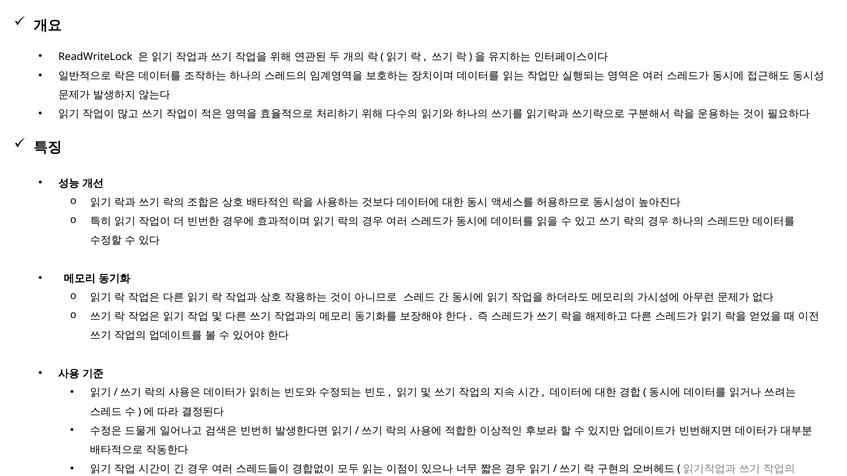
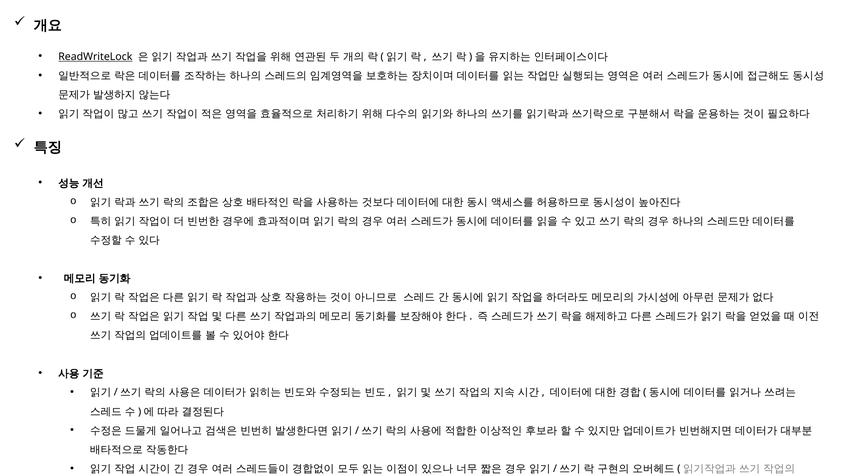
ReadWriteLock underline: none -> present (95, 57)
